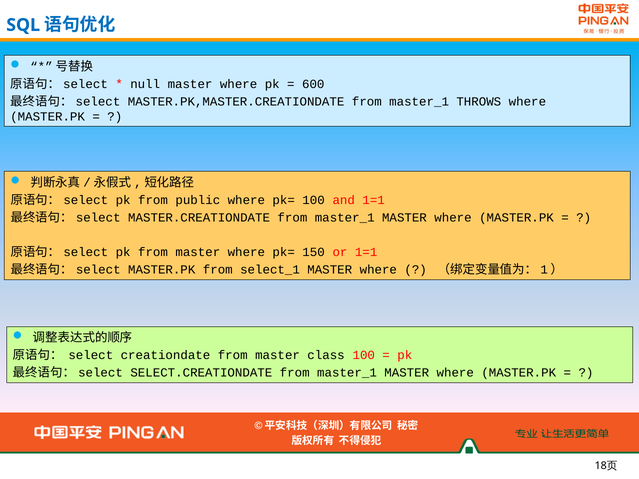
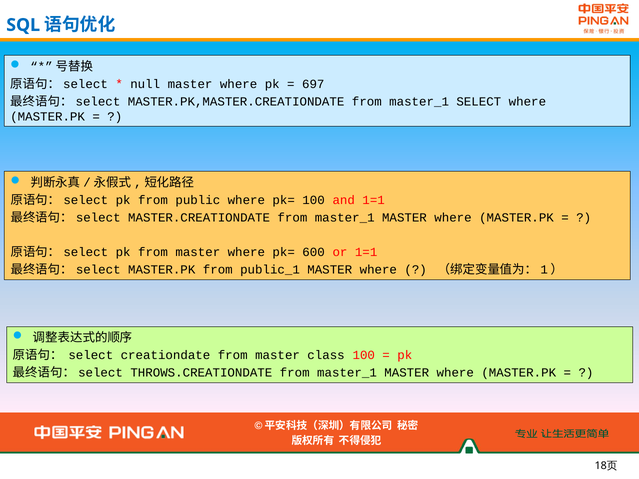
600: 600 -> 697 (313, 84)
master_1 THROWS: THROWS -> SELECT (479, 102)
150: 150 -> 600 (314, 252)
select_1: select_1 -> public_1 (270, 270)
SELECT.CREATIONDATE: SELECT.CREATIONDATE -> THROWS.CREATIONDATE (201, 373)
